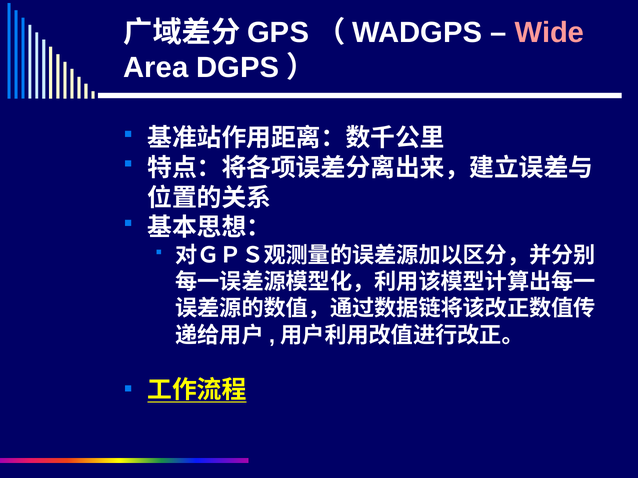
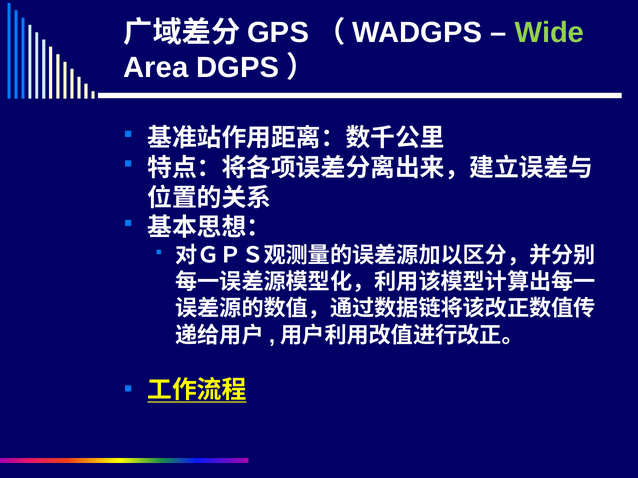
Wide colour: pink -> light green (549, 33)
